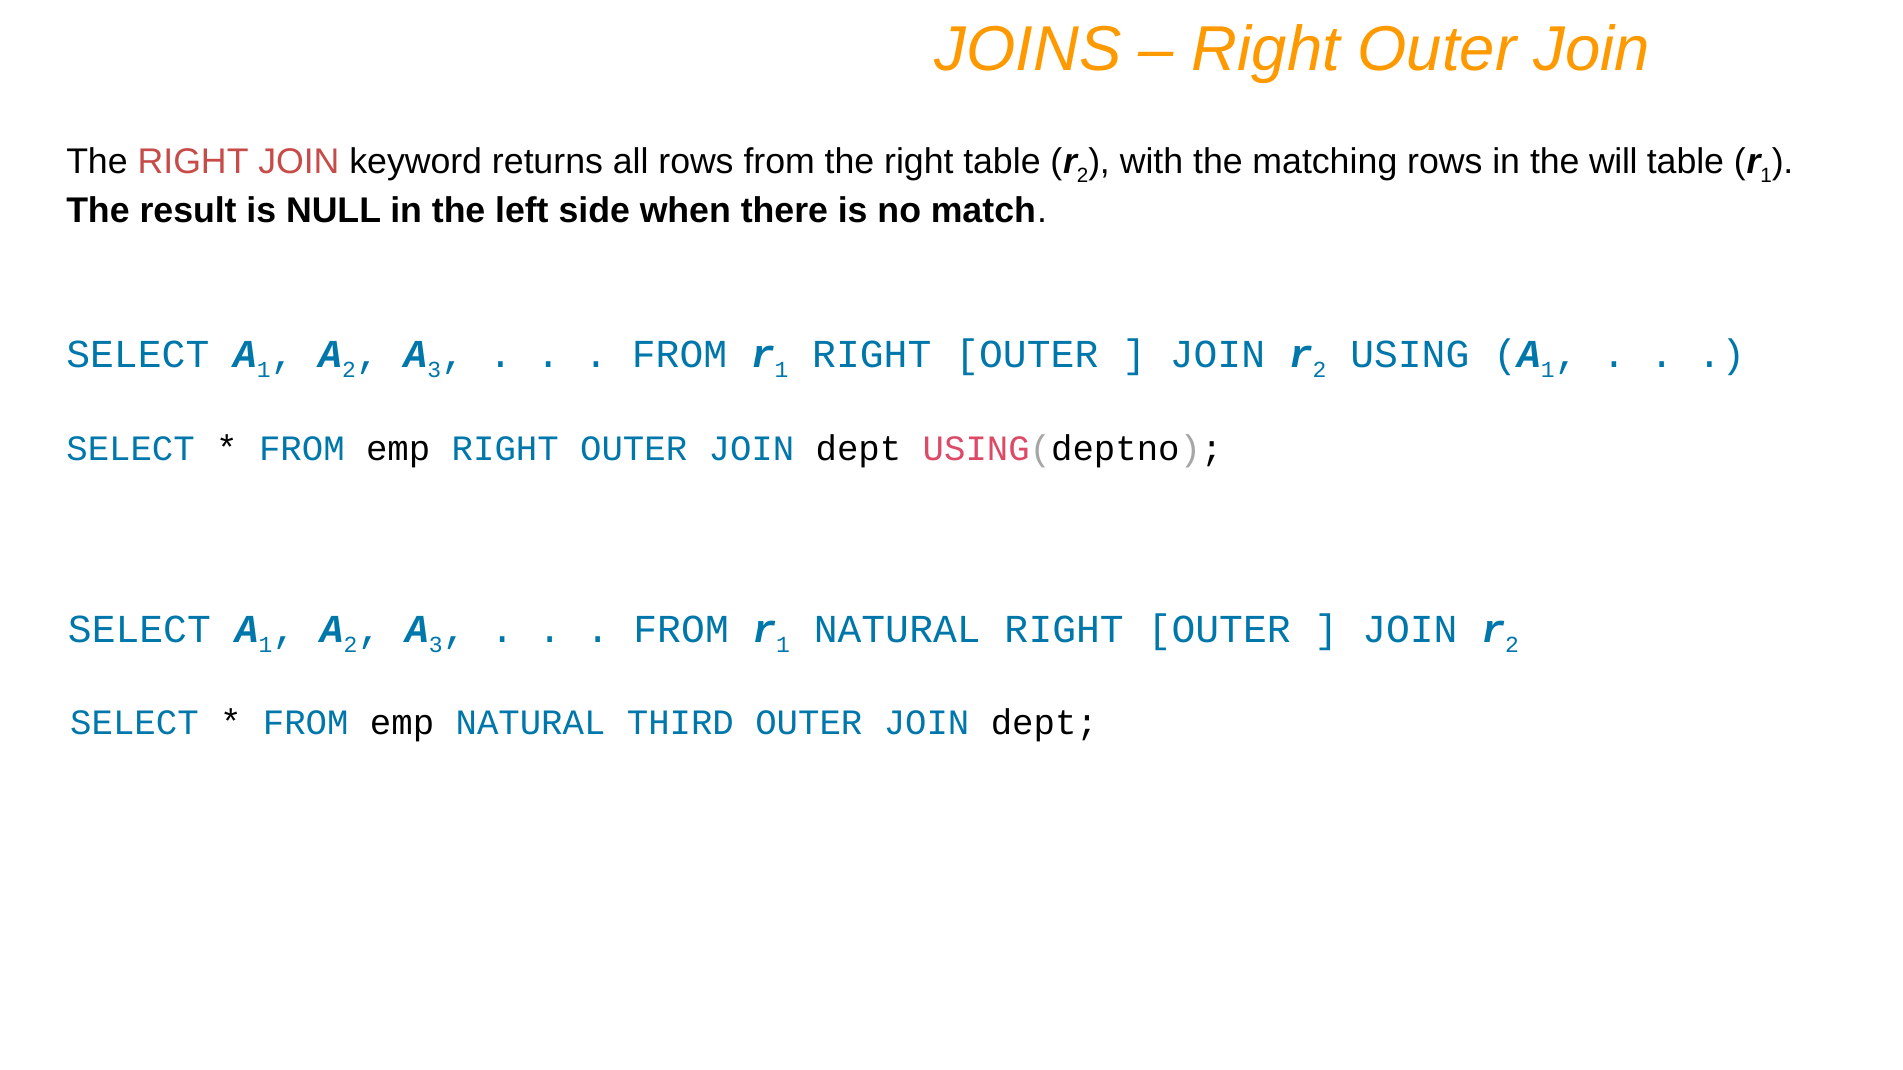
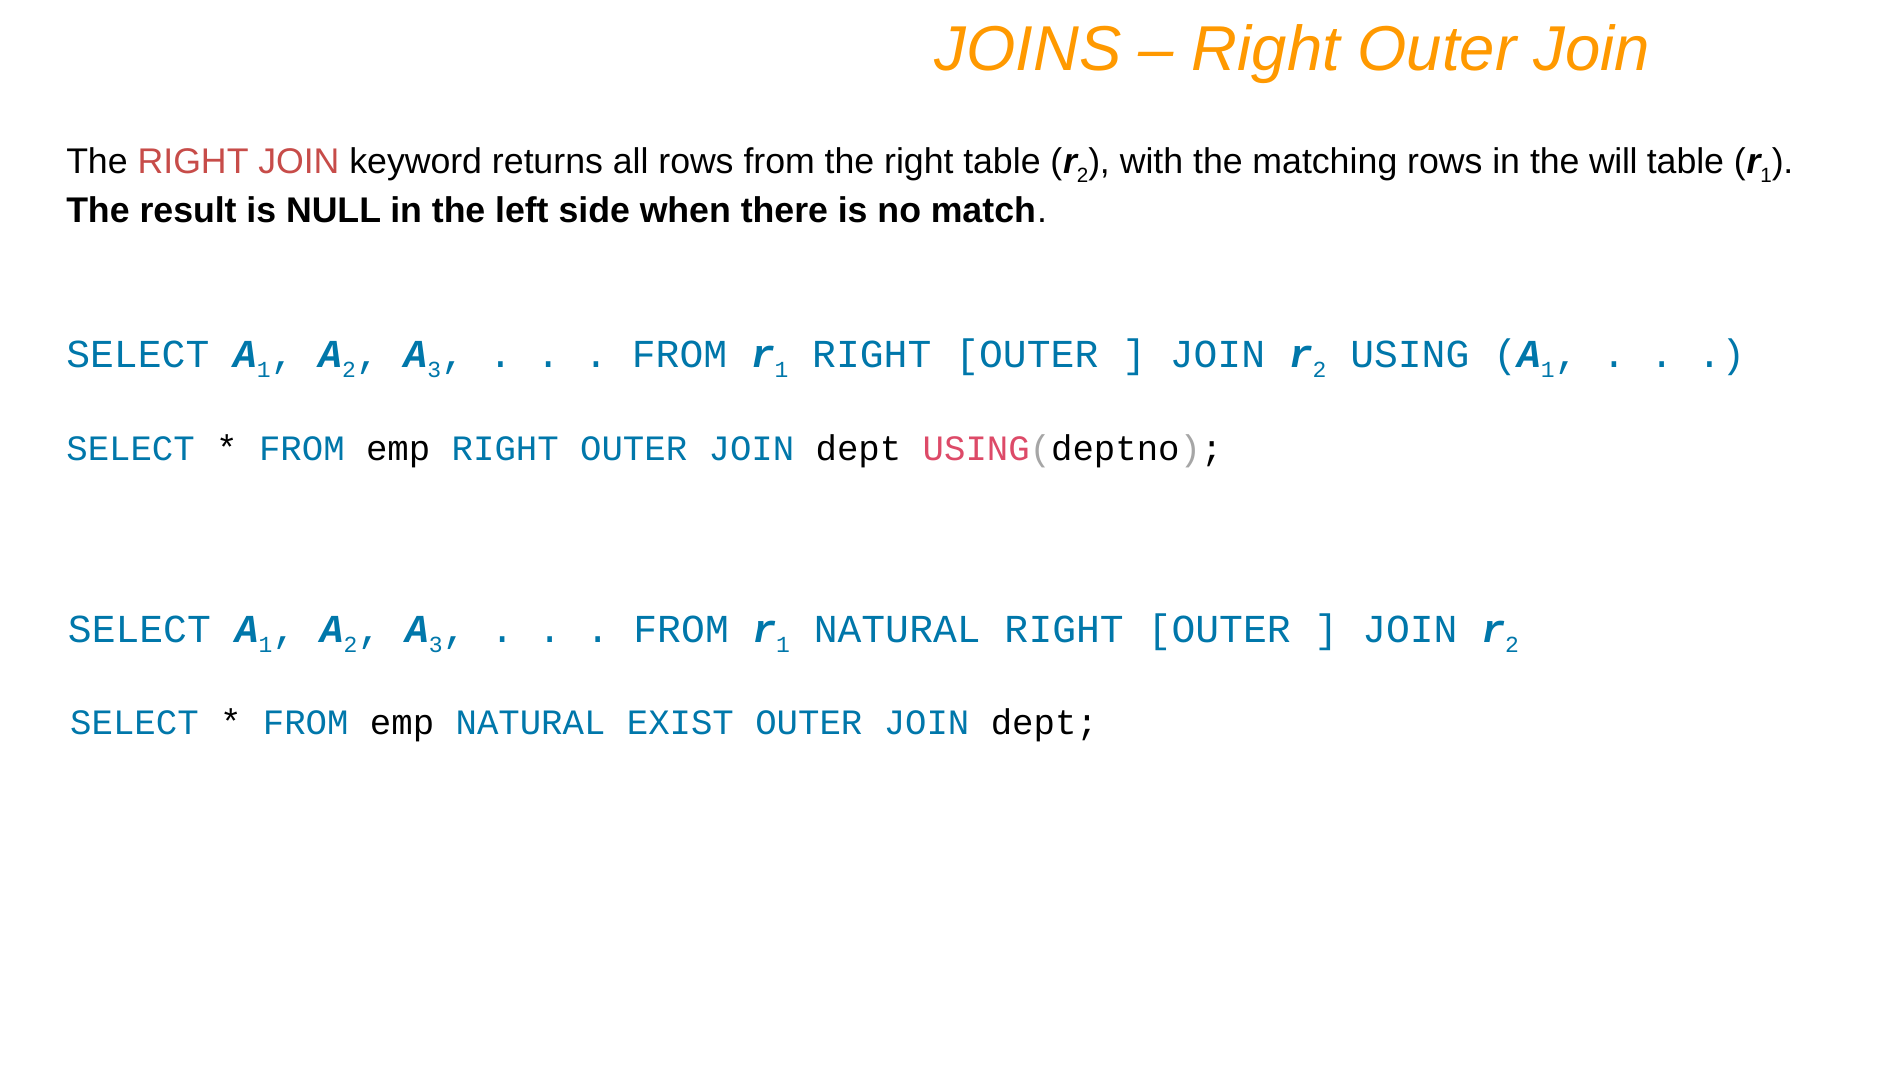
THIRD: THIRD -> EXIST (680, 723)
